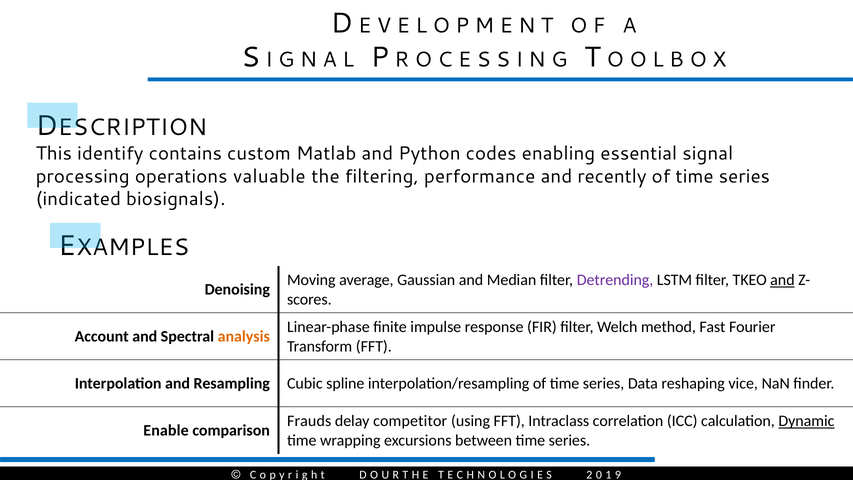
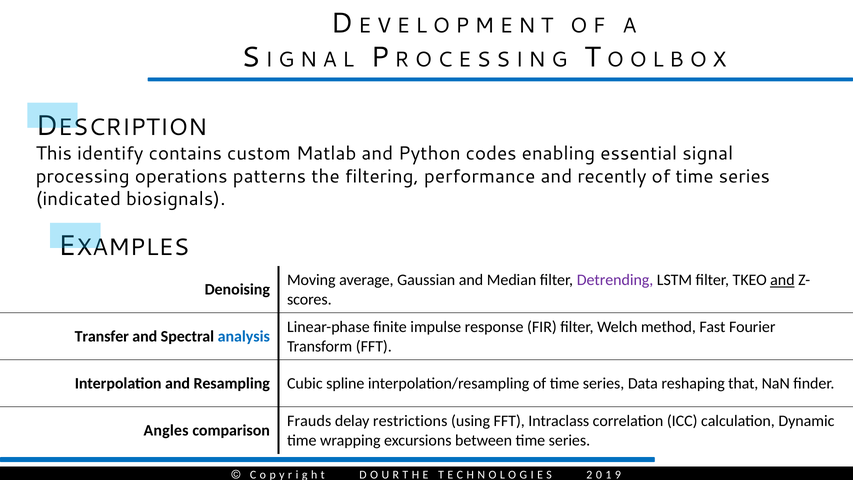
valuable: valuable -> patterns (269, 176)
Account: Account -> Transfer (102, 336)
analysis colour: orange -> blue (244, 336)
vice: vice -> that (743, 384)
competitor: competitor -> restrictions (410, 421)
Dynamic underline: present -> none (806, 421)
Enable: Enable -> Angles (166, 431)
